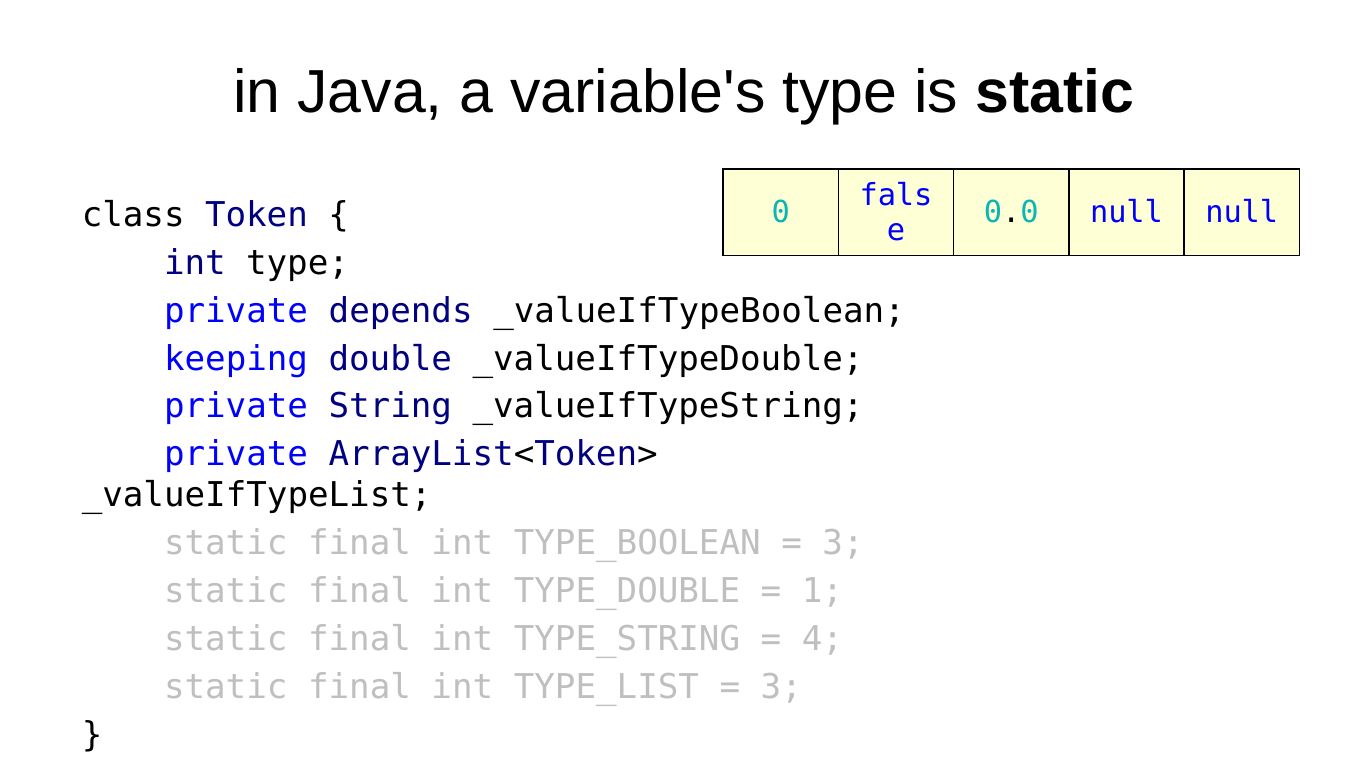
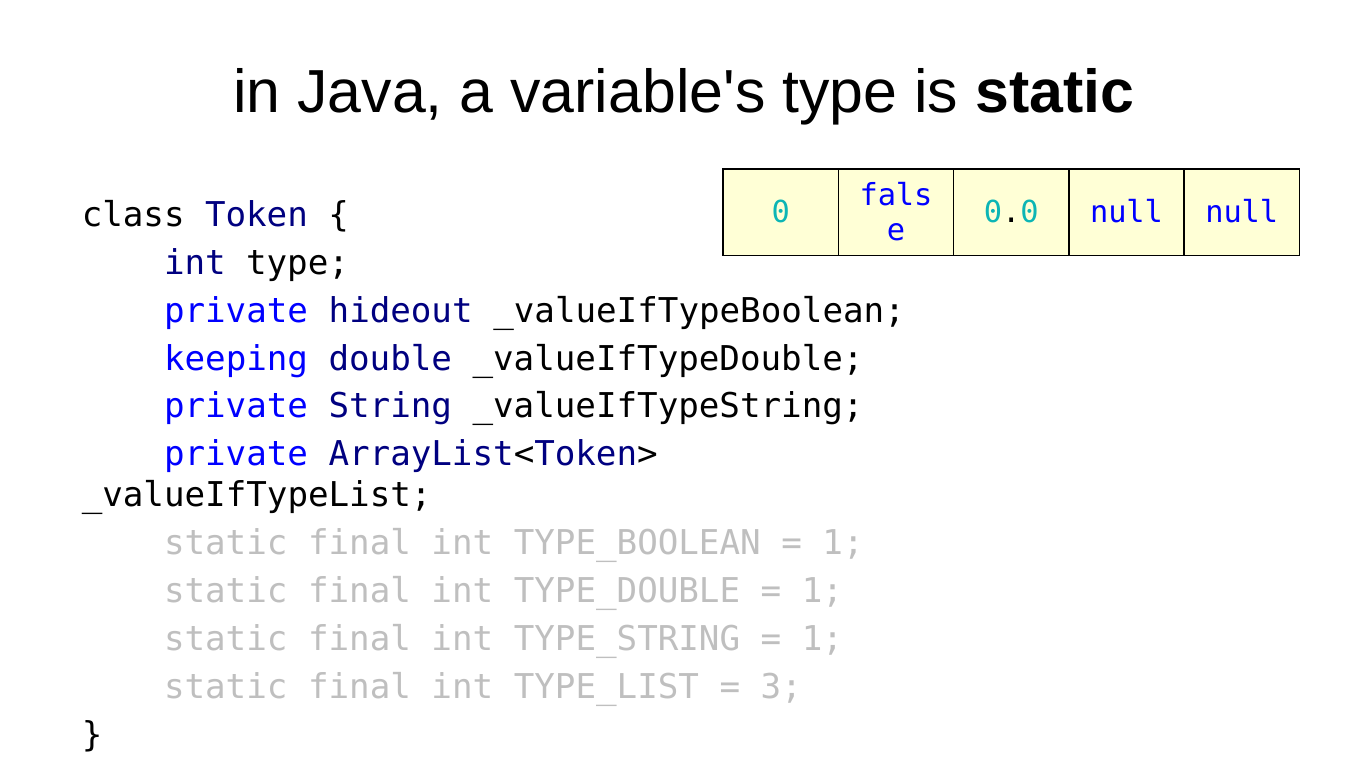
depends: depends -> hideout (401, 311)
3: 3 -> 1 (843, 544)
4: 4 -> 1 (822, 640)
